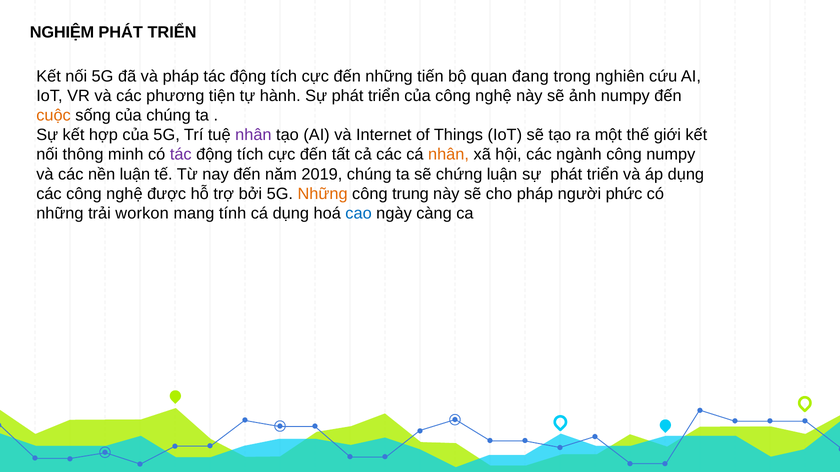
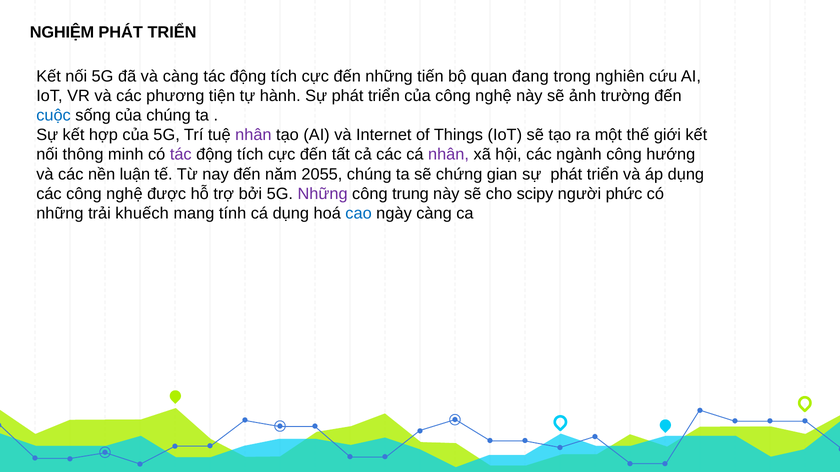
và pháp: pháp -> càng (181, 76)
ảnh numpy: numpy -> trường (625, 96)
cuộc colour: orange -> blue (54, 116)
nhân colour: orange -> purple (449, 155)
công numpy: numpy -> hướng (671, 155)
2019: 2019 -> 2055 (322, 174)
chứng luận: luận -> gian (502, 174)
Những colour: orange -> purple (323, 194)
cho pháp: pháp -> scipy (535, 194)
workon: workon -> khuếch (142, 214)
